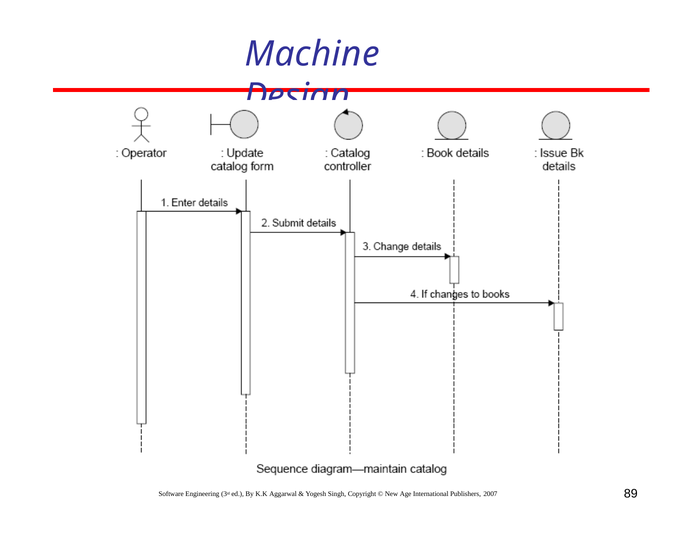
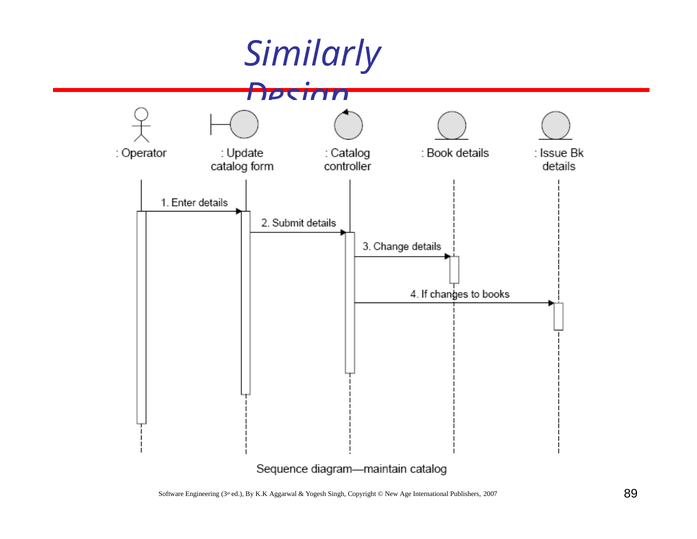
Machine: Machine -> Similarly (312, 54)
